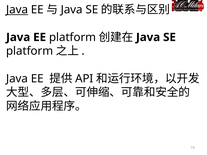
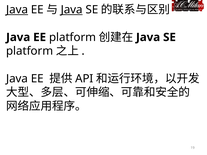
Java underline: none -> present (72, 10)
